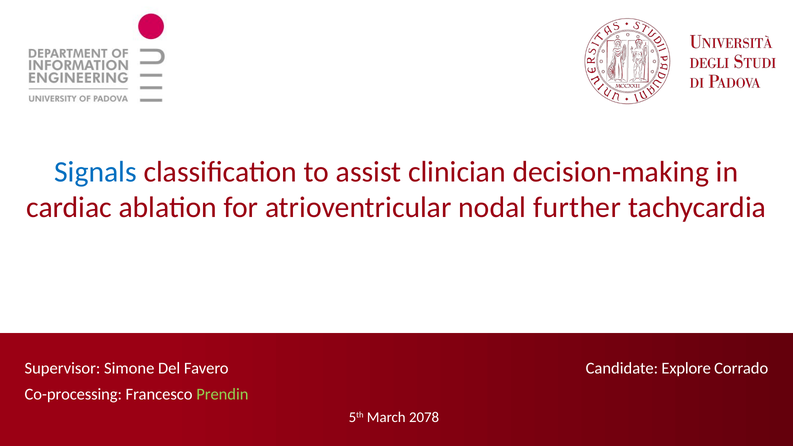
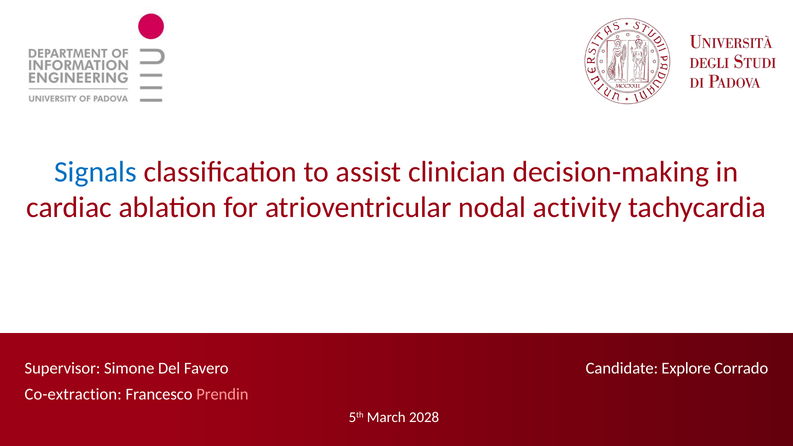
further: further -> activity (577, 208)
Co-processing: Co-processing -> Co-extraction (73, 395)
Prendin colour: light green -> pink (222, 395)
2078: 2078 -> 2028 (424, 418)
